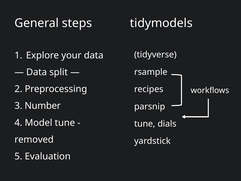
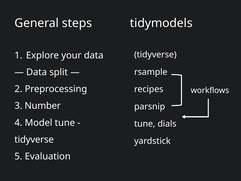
removed: removed -> tidyverse (34, 139)
